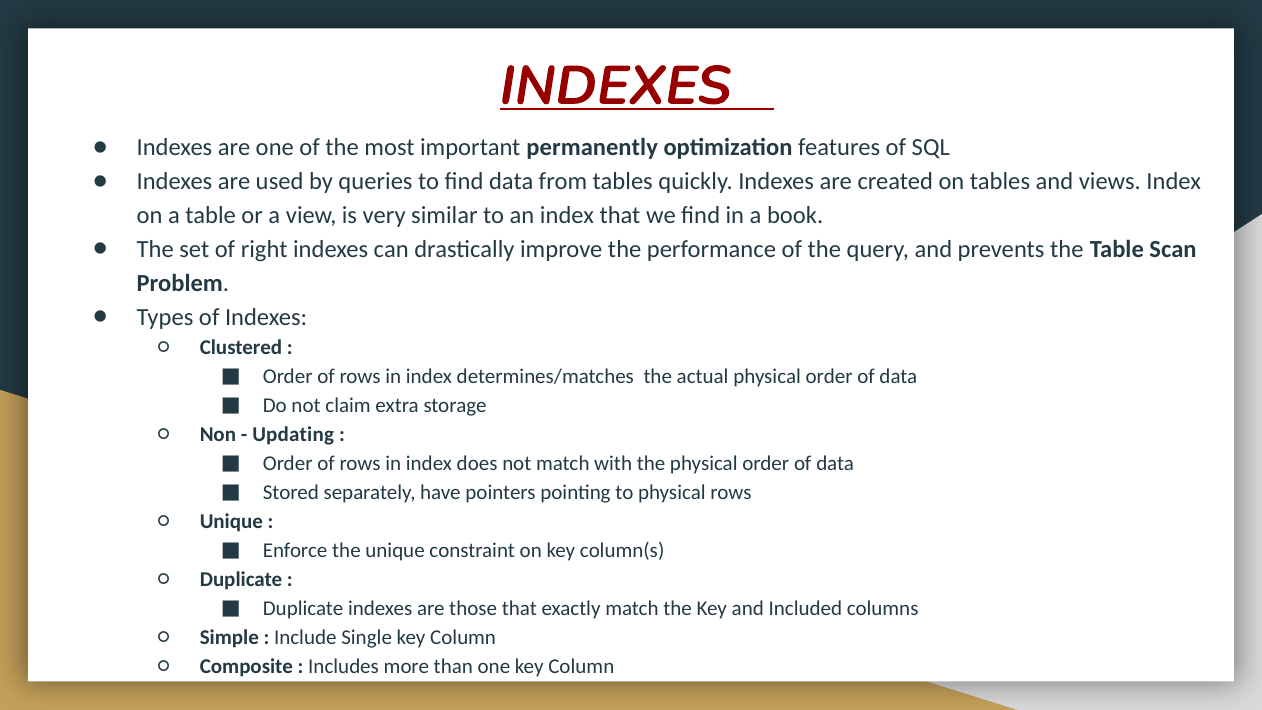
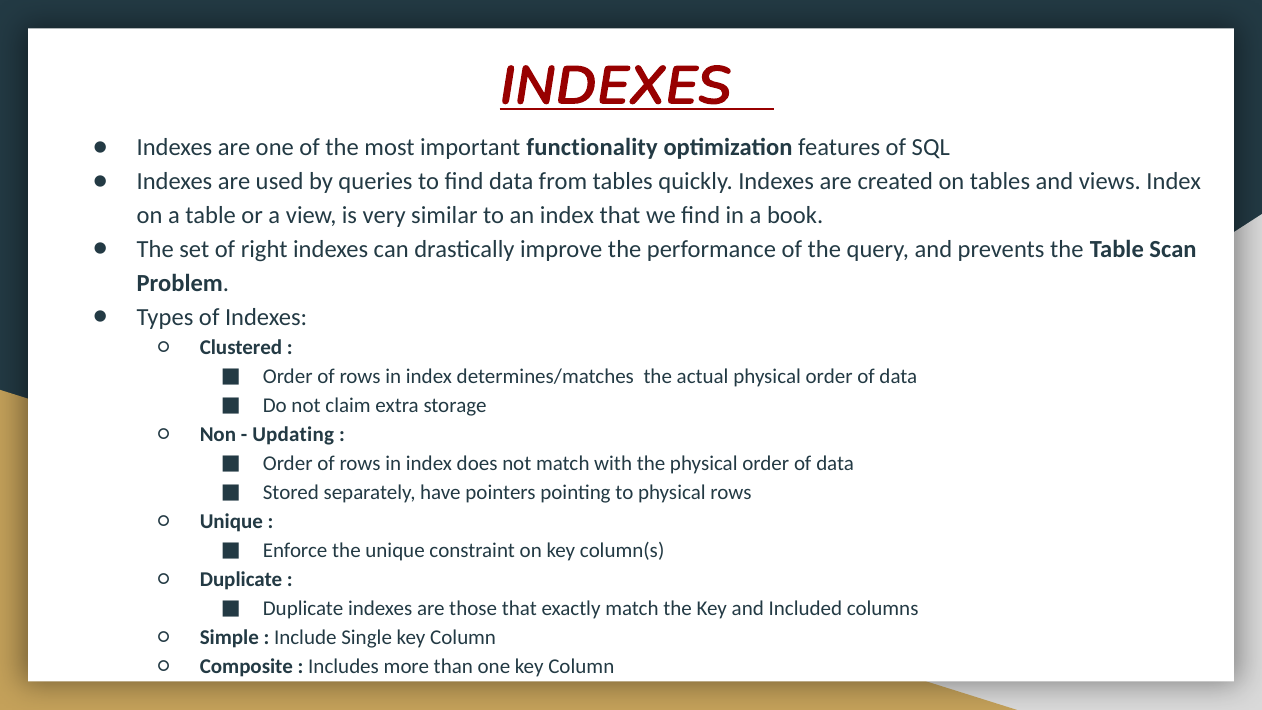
permanently: permanently -> functionality (592, 148)
